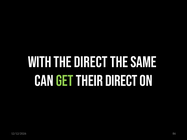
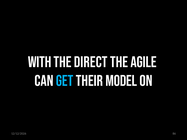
SAME: SAME -> AGILE (144, 62)
GET colour: light green -> light blue (65, 81)
THEIR DIRECT: DIRECT -> MODEL (121, 81)
